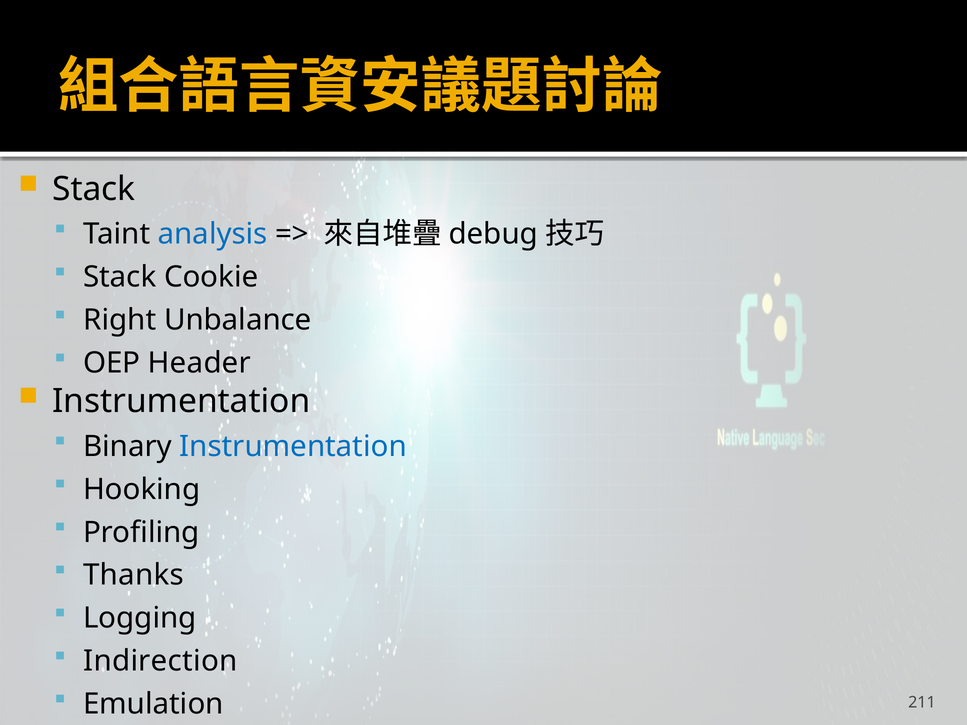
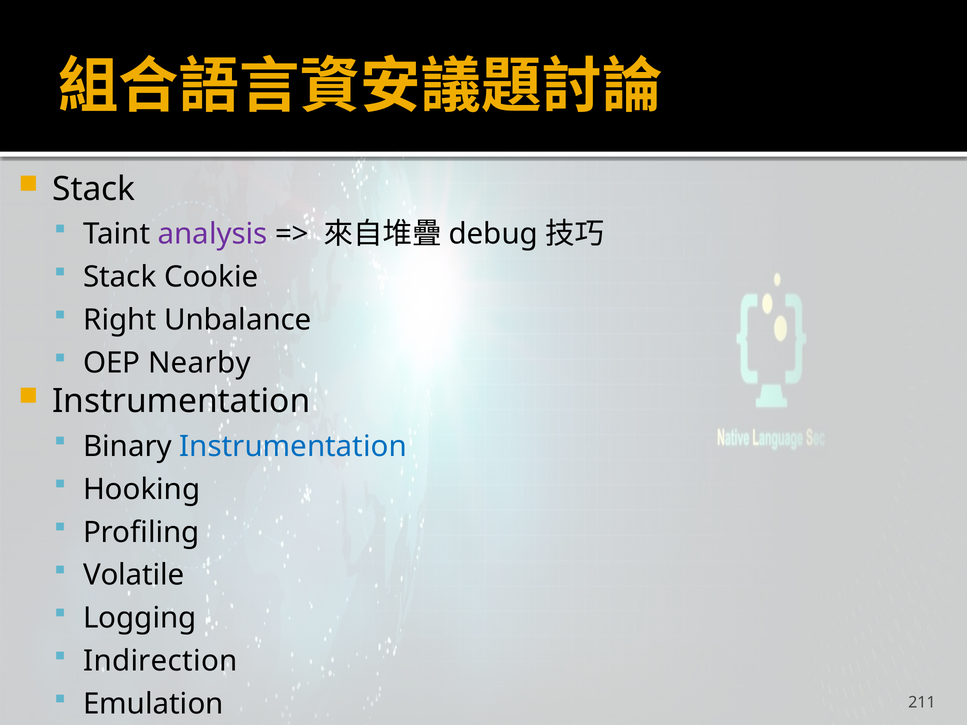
analysis colour: blue -> purple (213, 234)
Header: Header -> Nearby (199, 363)
Thanks: Thanks -> Volatile (134, 575)
